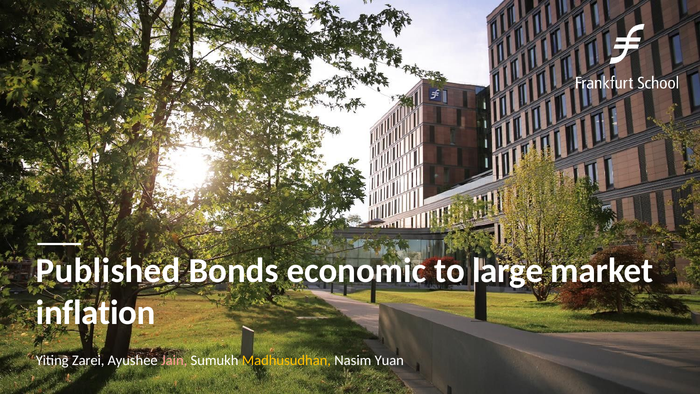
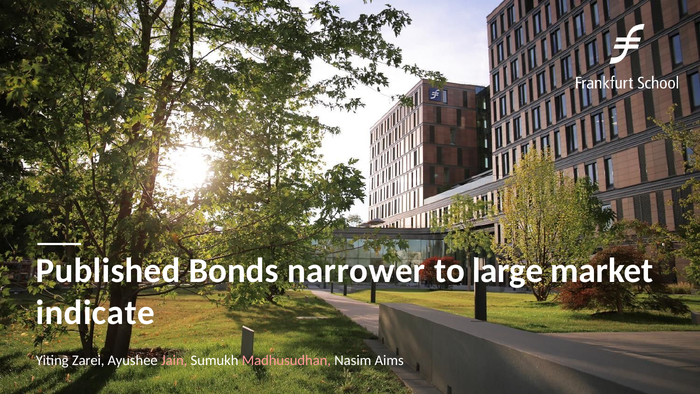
economic: economic -> narrower (356, 271)
inflation: inflation -> indicate (95, 313)
Madhusudhan colour: yellow -> pink (286, 361)
Yuan: Yuan -> Aims (389, 361)
